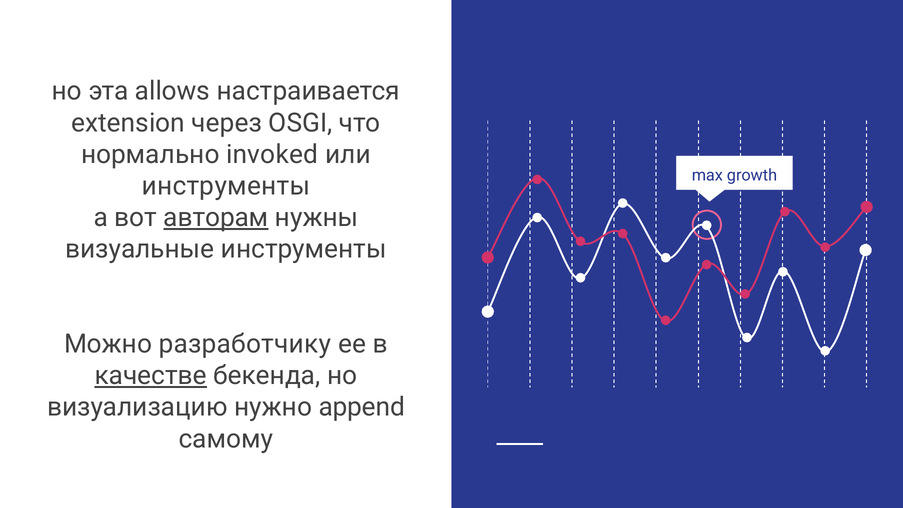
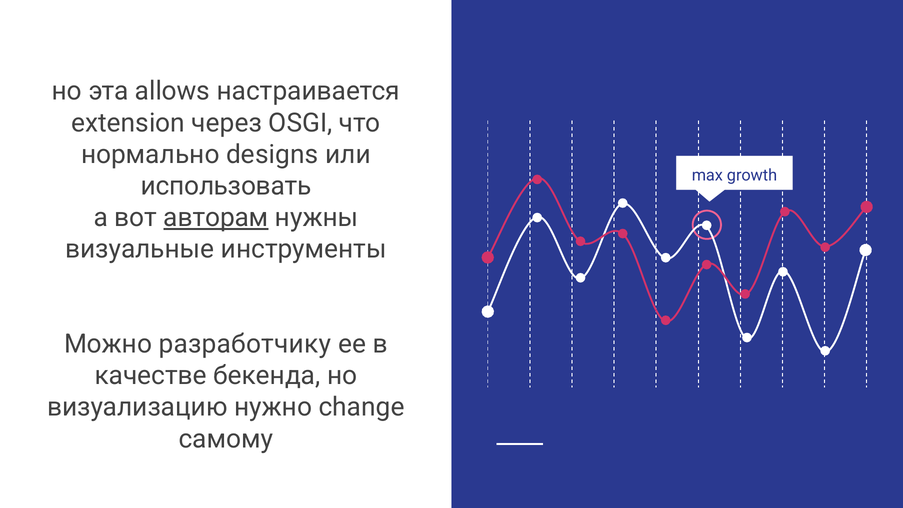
invoked: invoked -> designs (272, 154)
инструменты: инструменты -> использовать (226, 186)
качестве underline: present -> none (151, 376)
append: append -> change (362, 407)
